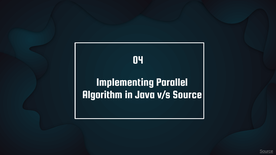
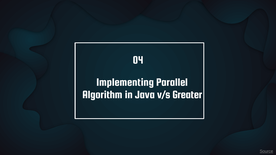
v/s Source: Source -> Greater (187, 95)
